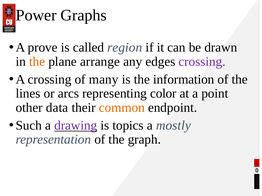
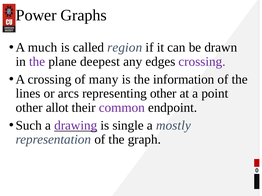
prove: prove -> much (43, 48)
the colour: orange -> purple (37, 62)
arrange: arrange -> deepest (100, 62)
representing color: color -> other (163, 94)
data: data -> allot (57, 108)
common colour: orange -> purple (122, 108)
topics: topics -> single (128, 126)
